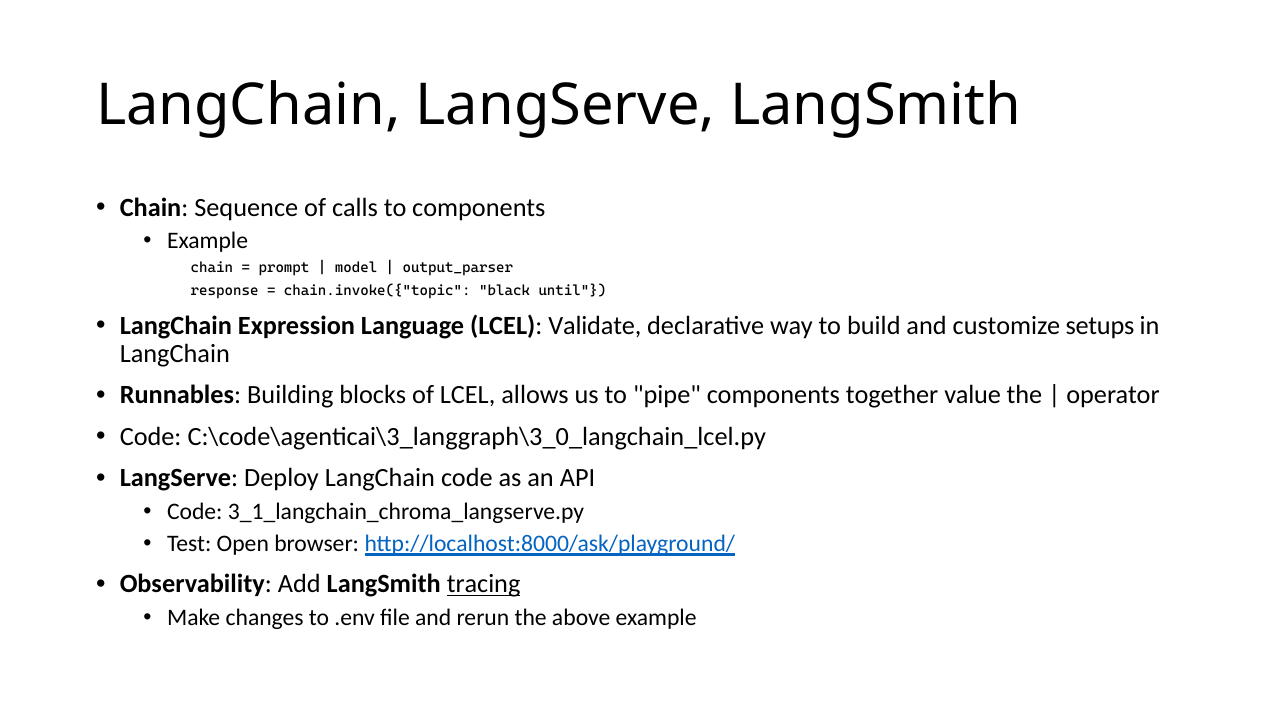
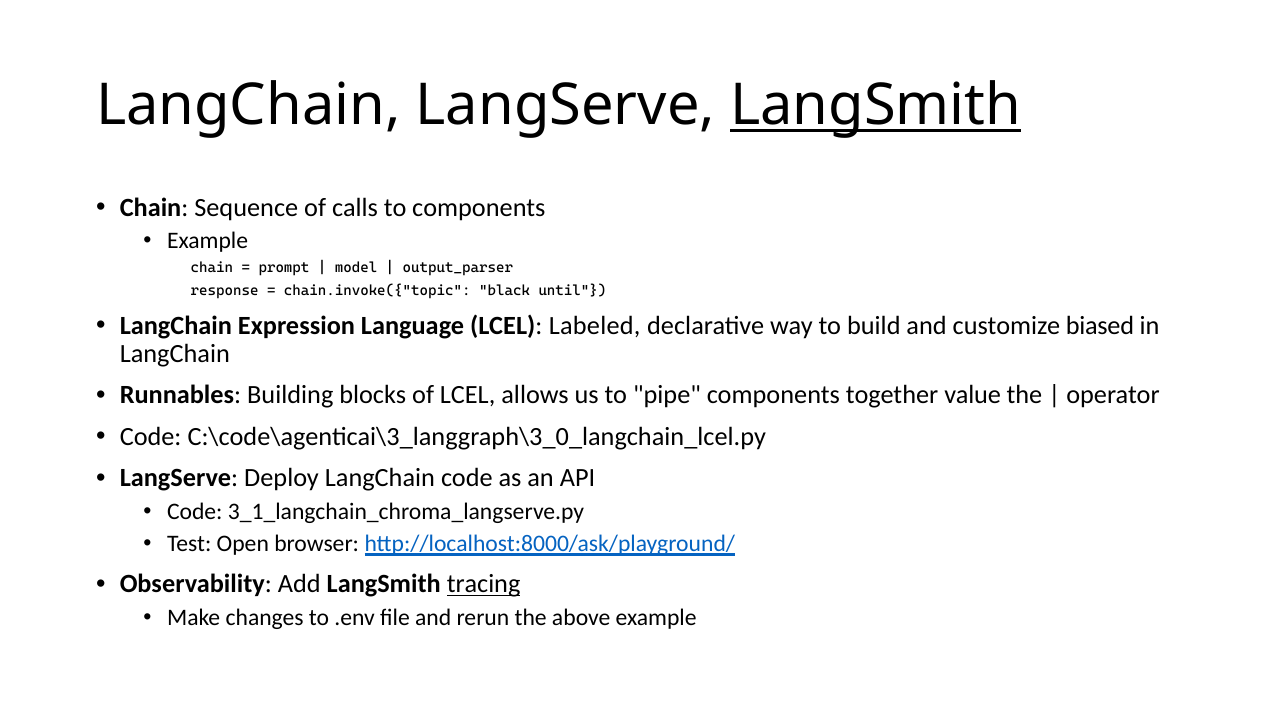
LangSmith underline: none -> present (876, 106)
Validate: Validate -> Labeled (595, 325)
setups: setups -> biased (1100, 325)
